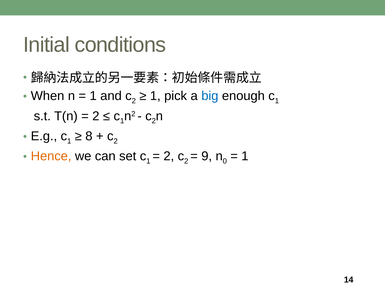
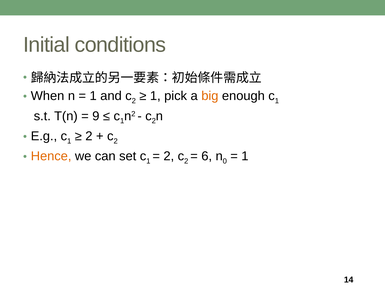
big colour: blue -> orange (210, 96)
2: 2 -> 9 (96, 116)
8: 8 -> 2 (89, 136)
9: 9 -> 6 (207, 156)
